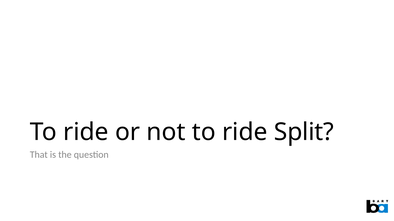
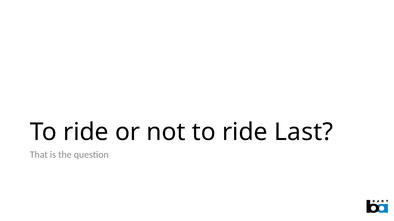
Split: Split -> Last (304, 133)
